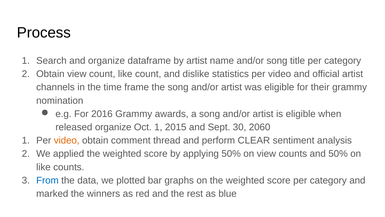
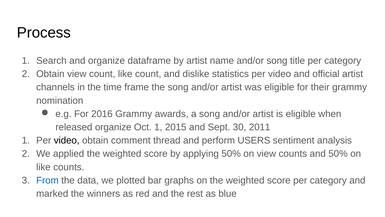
2060: 2060 -> 2011 (260, 127)
video colour: orange -> black (67, 140)
CLEAR: CLEAR -> USERS (254, 140)
